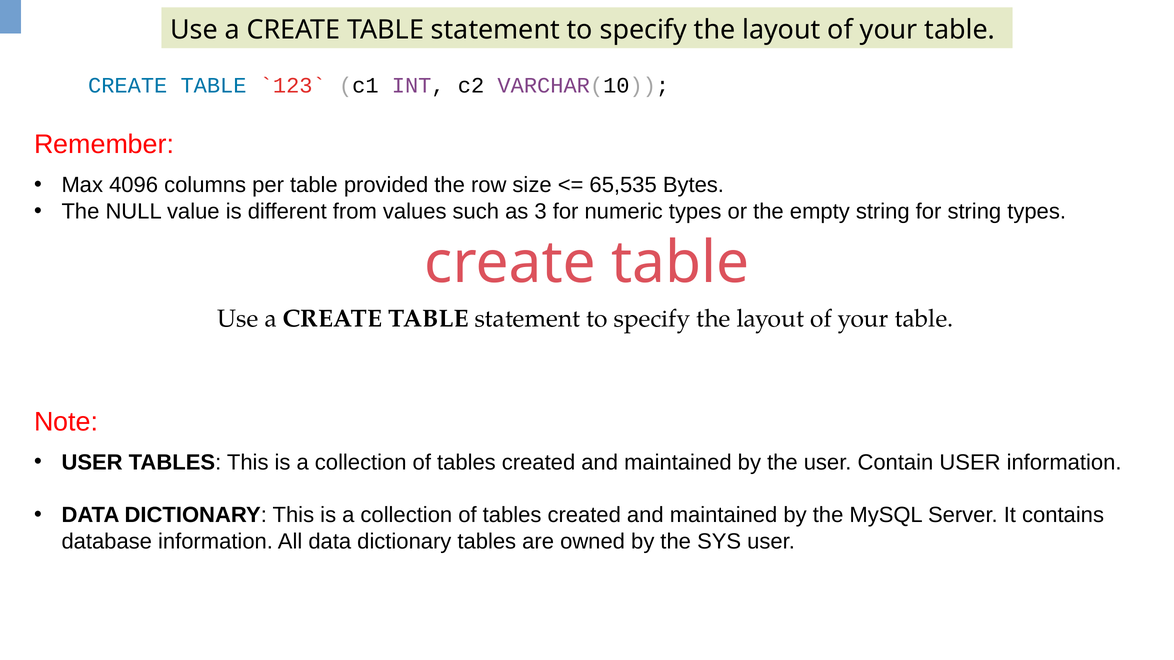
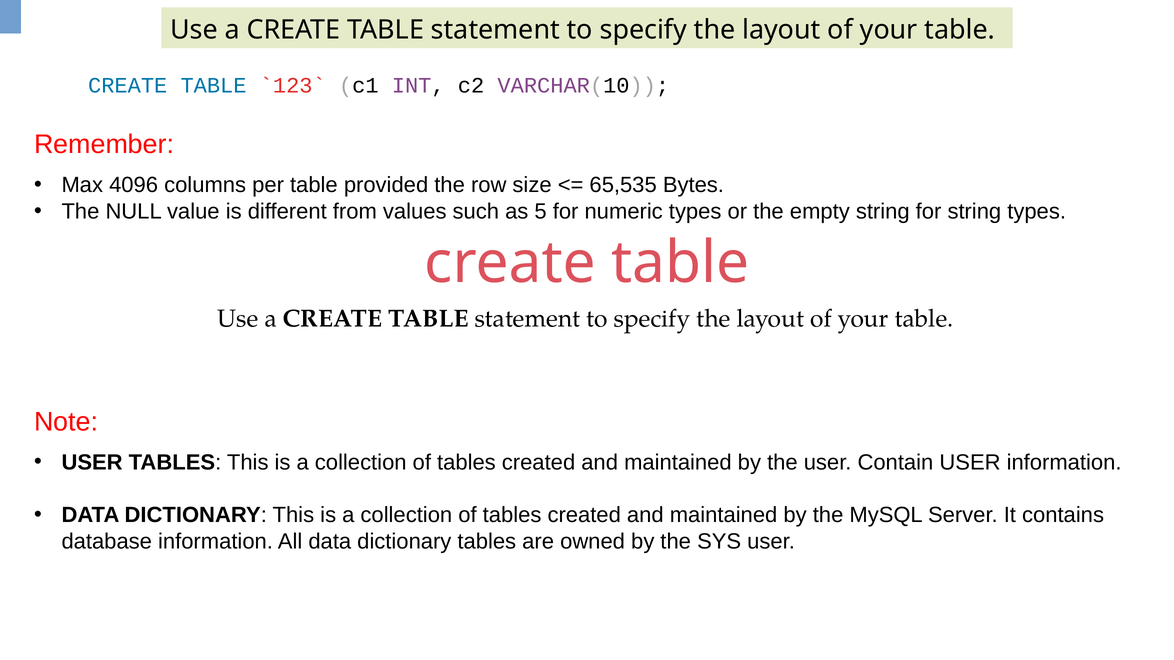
3: 3 -> 5 (541, 212)
